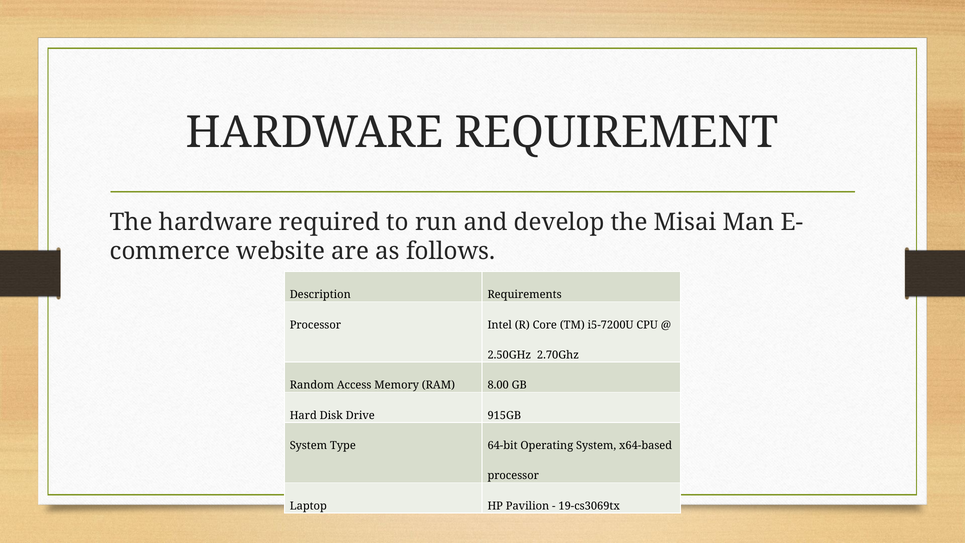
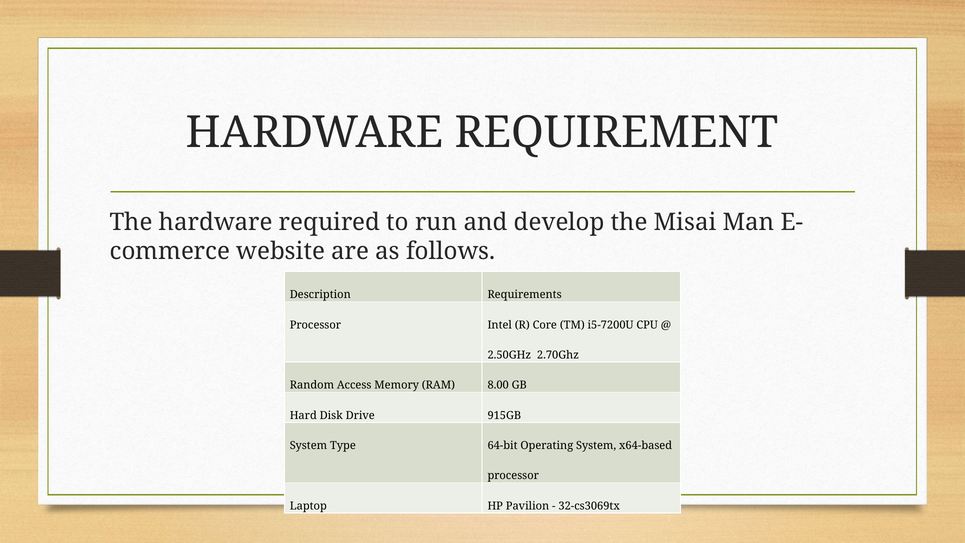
19-cs3069tx: 19-cs3069tx -> 32-cs3069tx (589, 506)
